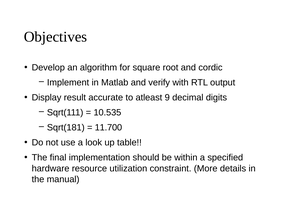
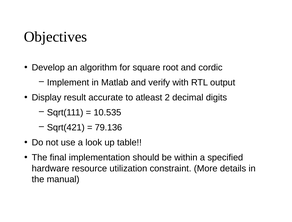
9: 9 -> 2 (167, 98)
Sqrt(181: Sqrt(181 -> Sqrt(421 (66, 127)
11.700: 11.700 -> 79.136 (108, 127)
